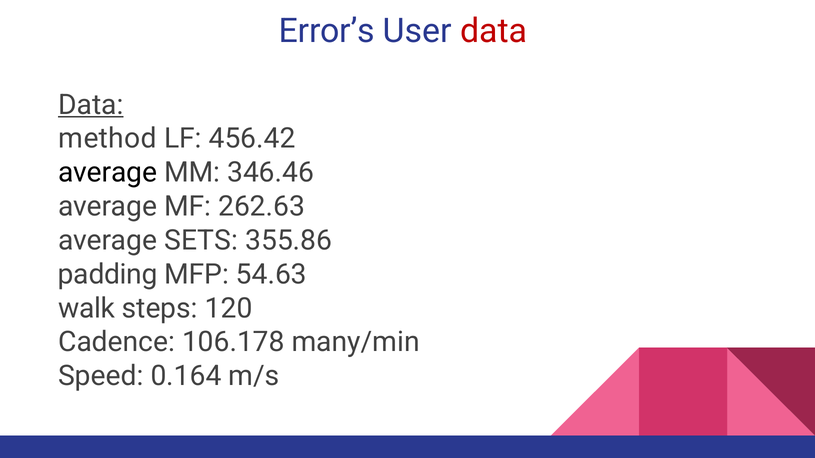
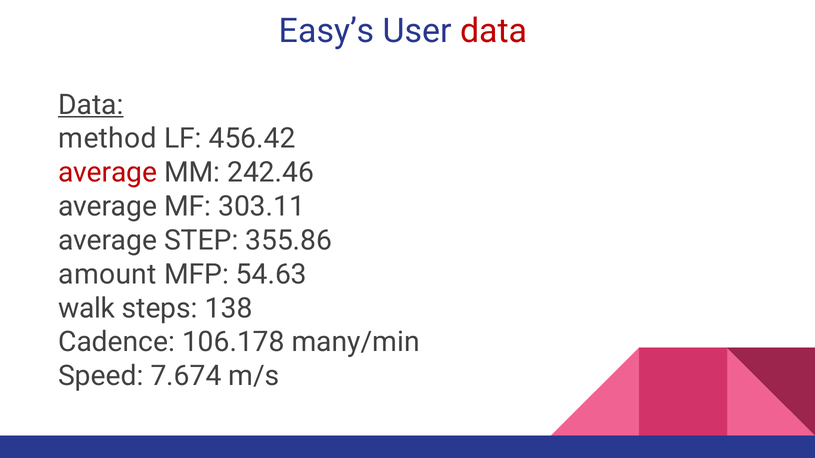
Error’s: Error’s -> Easy’s (327, 31)
average colour: black -> red (108, 173)
346.46: 346.46 -> 242.46 (271, 173)
262.63: 262.63 -> 303.11 (262, 207)
SETS: SETS -> STEP (201, 241)
padding: padding -> amount (107, 275)
120: 120 -> 138 (229, 308)
0.164: 0.164 -> 7.674 (186, 376)
